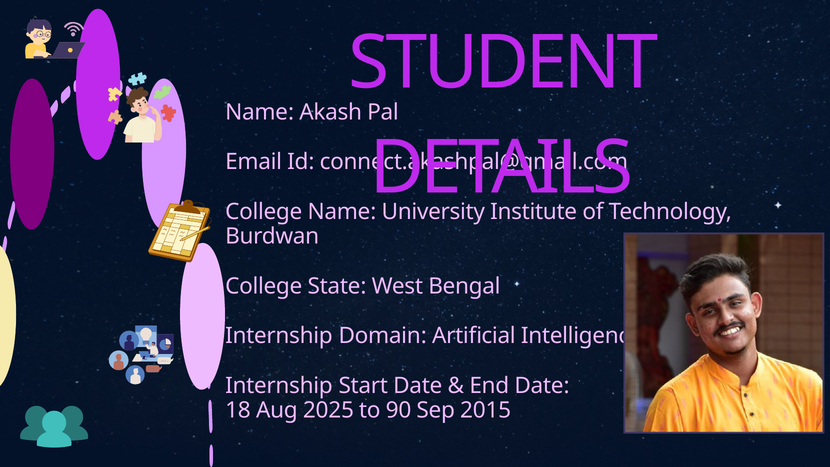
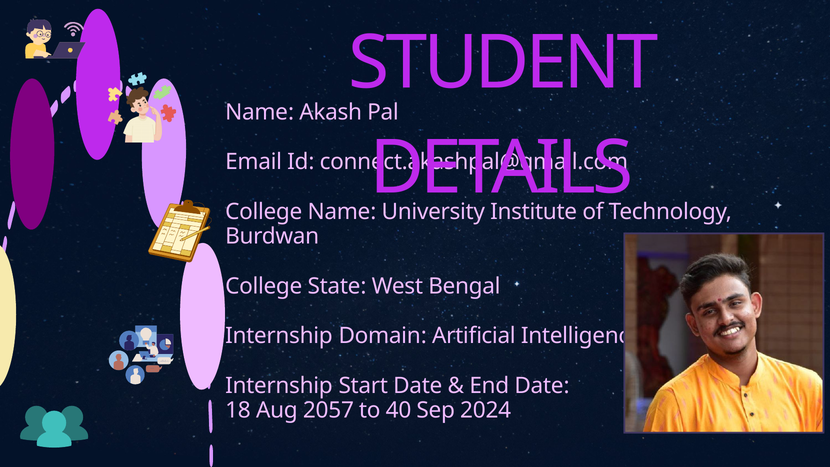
2025: 2025 -> 2057 (328, 410)
90: 90 -> 40 (399, 410)
2015: 2015 -> 2024 (486, 410)
